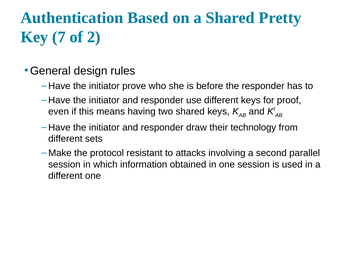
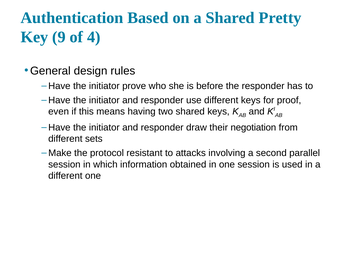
7: 7 -> 9 (59, 37)
2: 2 -> 4 (94, 37)
technology: technology -> negotiation (253, 128)
